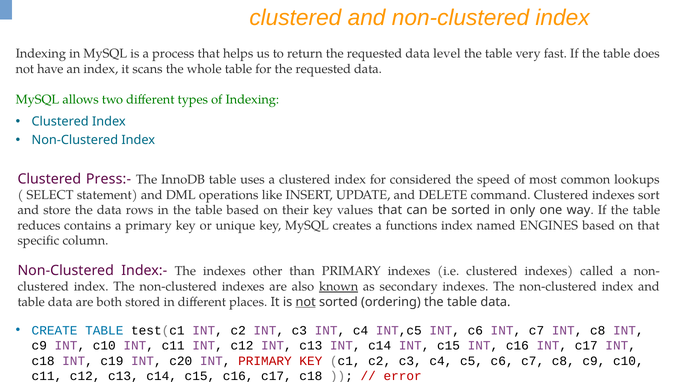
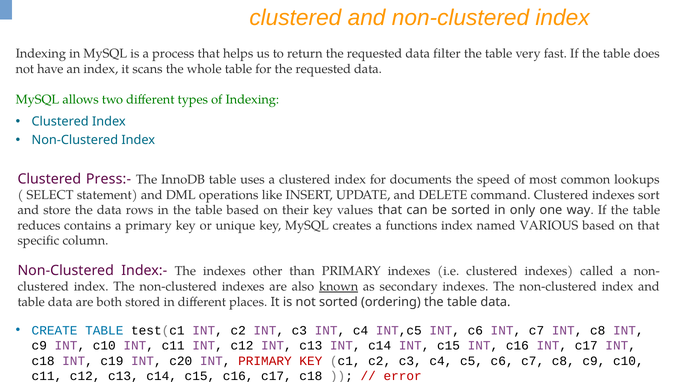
level: level -> filter (447, 54)
considered: considered -> documents (421, 180)
ENGINES: ENGINES -> VARIOUS (549, 226)
not underline: present -> none (306, 302)
